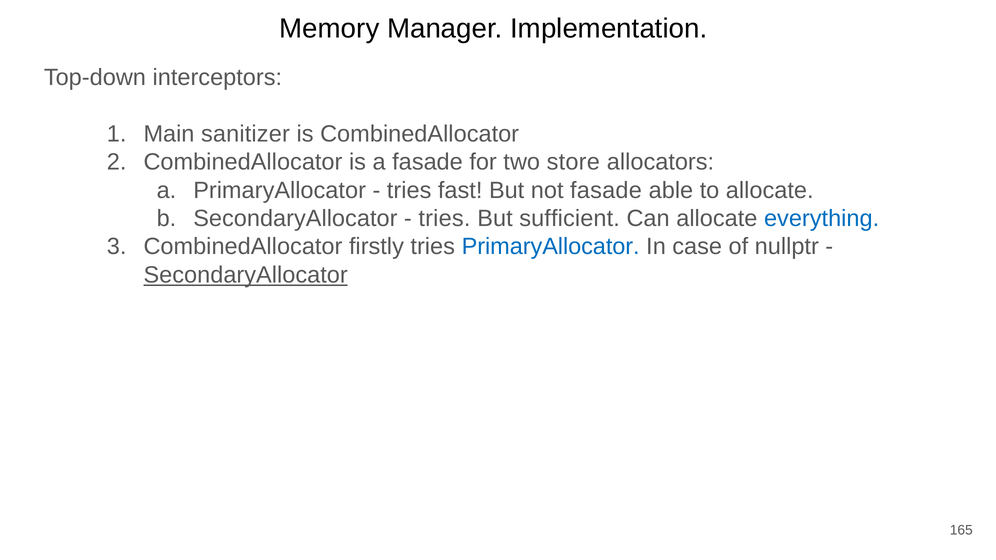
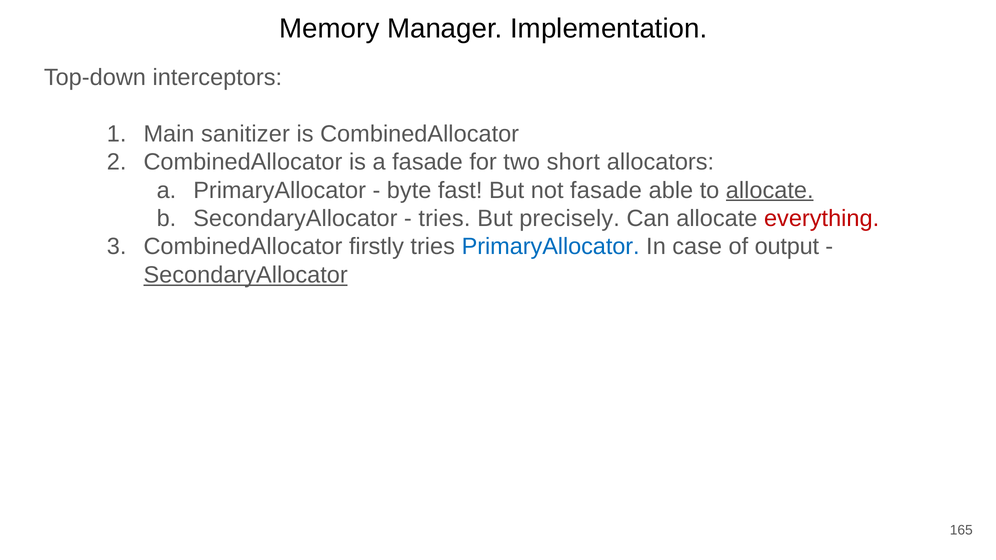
store: store -> short (573, 162)
tries: tries -> byte (409, 190)
allocate underline: none -> present (770, 190)
sufficient: sufficient -> precisely (570, 219)
everything colour: blue -> red (822, 219)
nullptr: nullptr -> output (787, 247)
